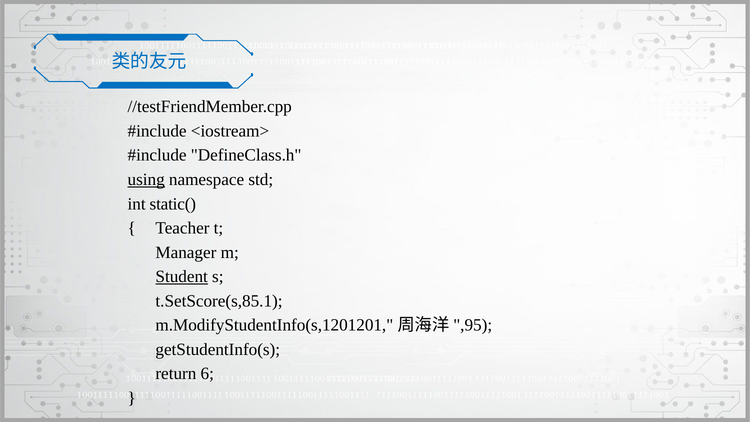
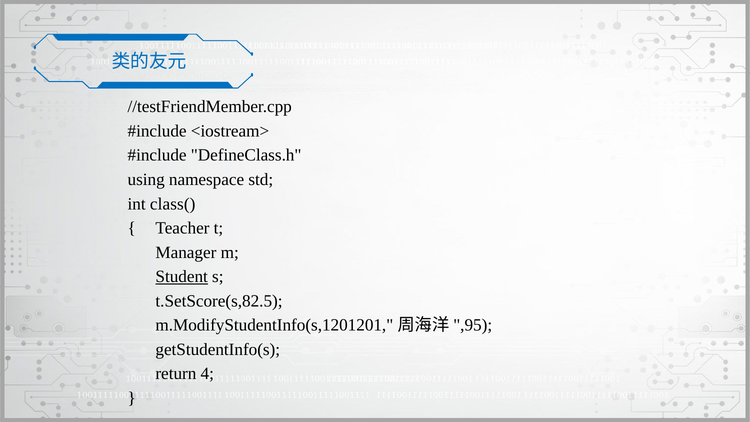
using underline: present -> none (146, 180)
static(: static( -> class( (173, 204)
t.SetScore(s,85.1: t.SetScore(s,85.1 -> t.SetScore(s,82.5 (219, 301)
6: 6 -> 4 (207, 374)
